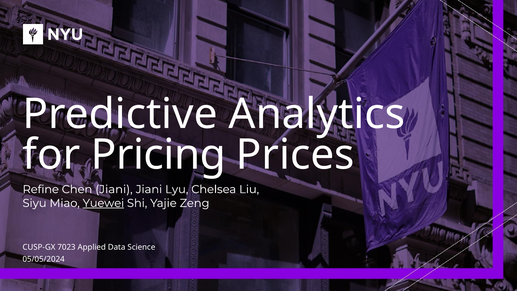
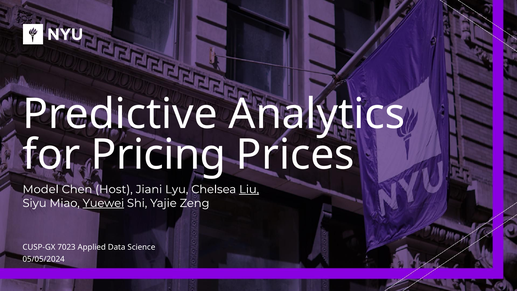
Refine: Refine -> Model (41, 189)
Chen Jiani: Jiani -> Host (114, 189)
Liu underline: none -> present (249, 189)
